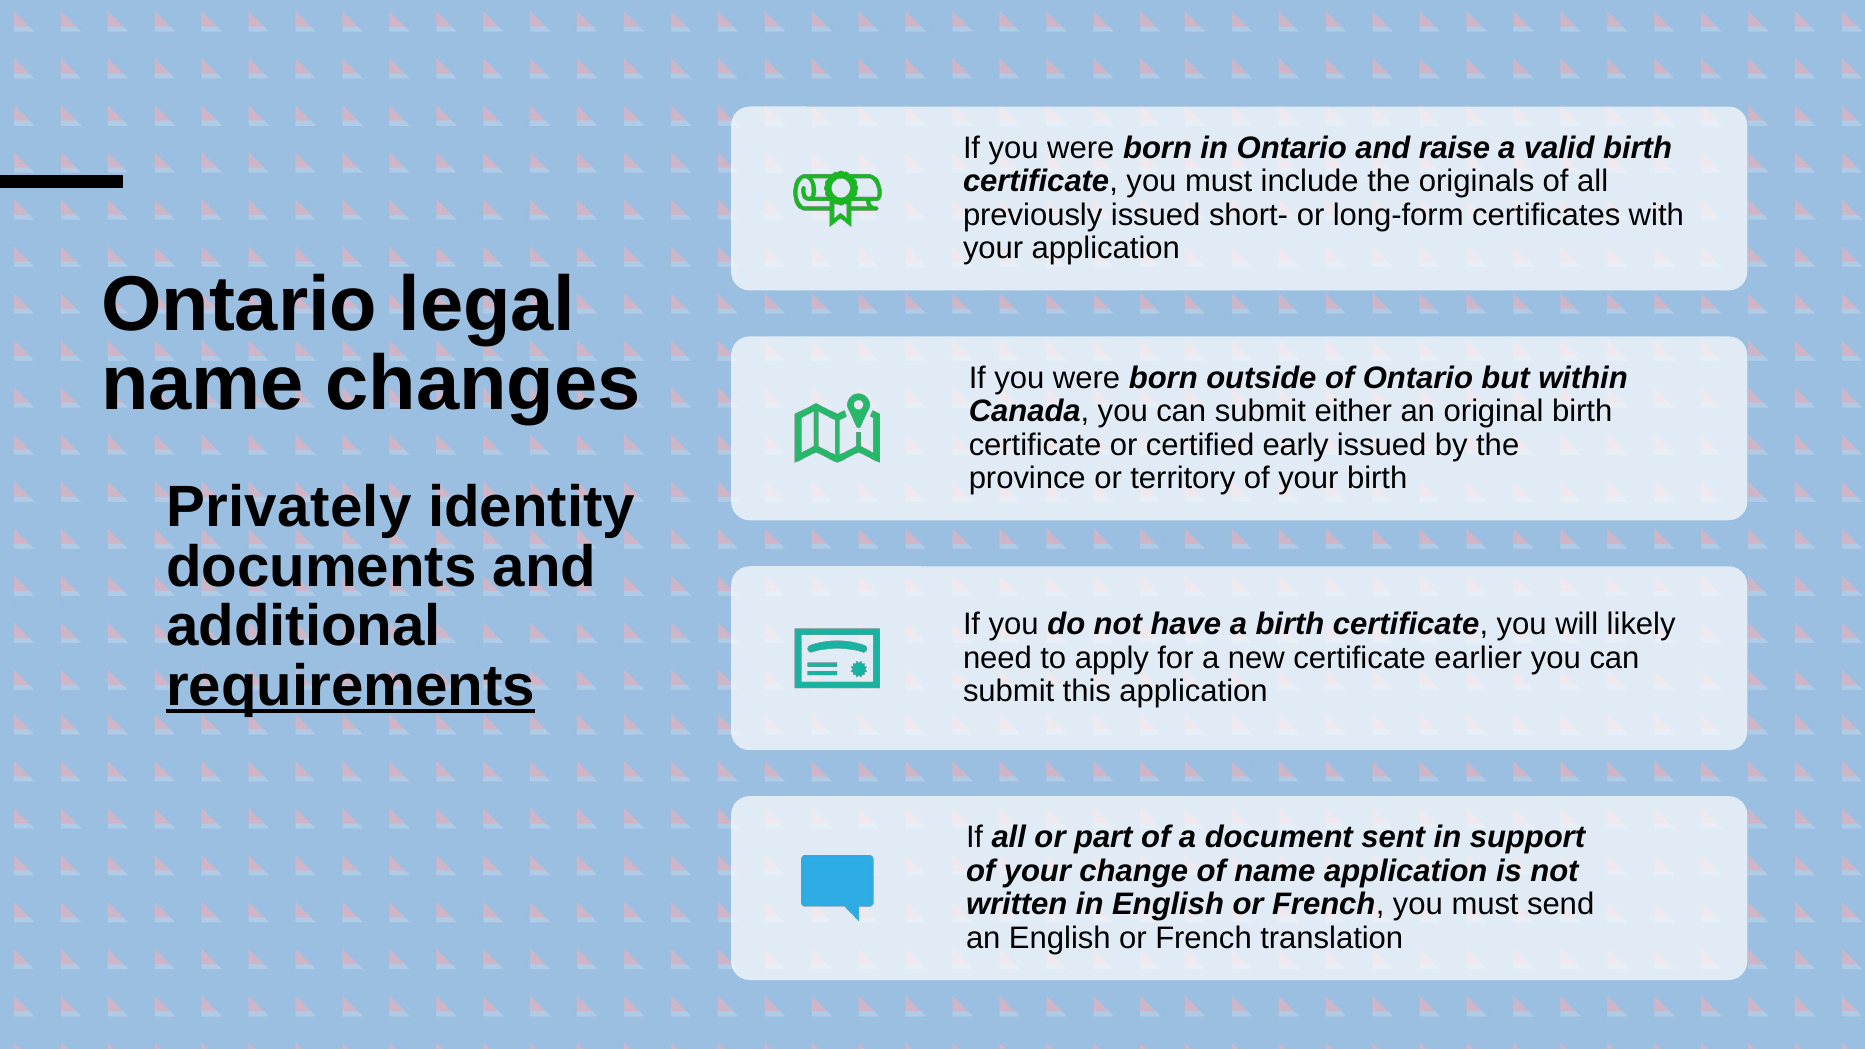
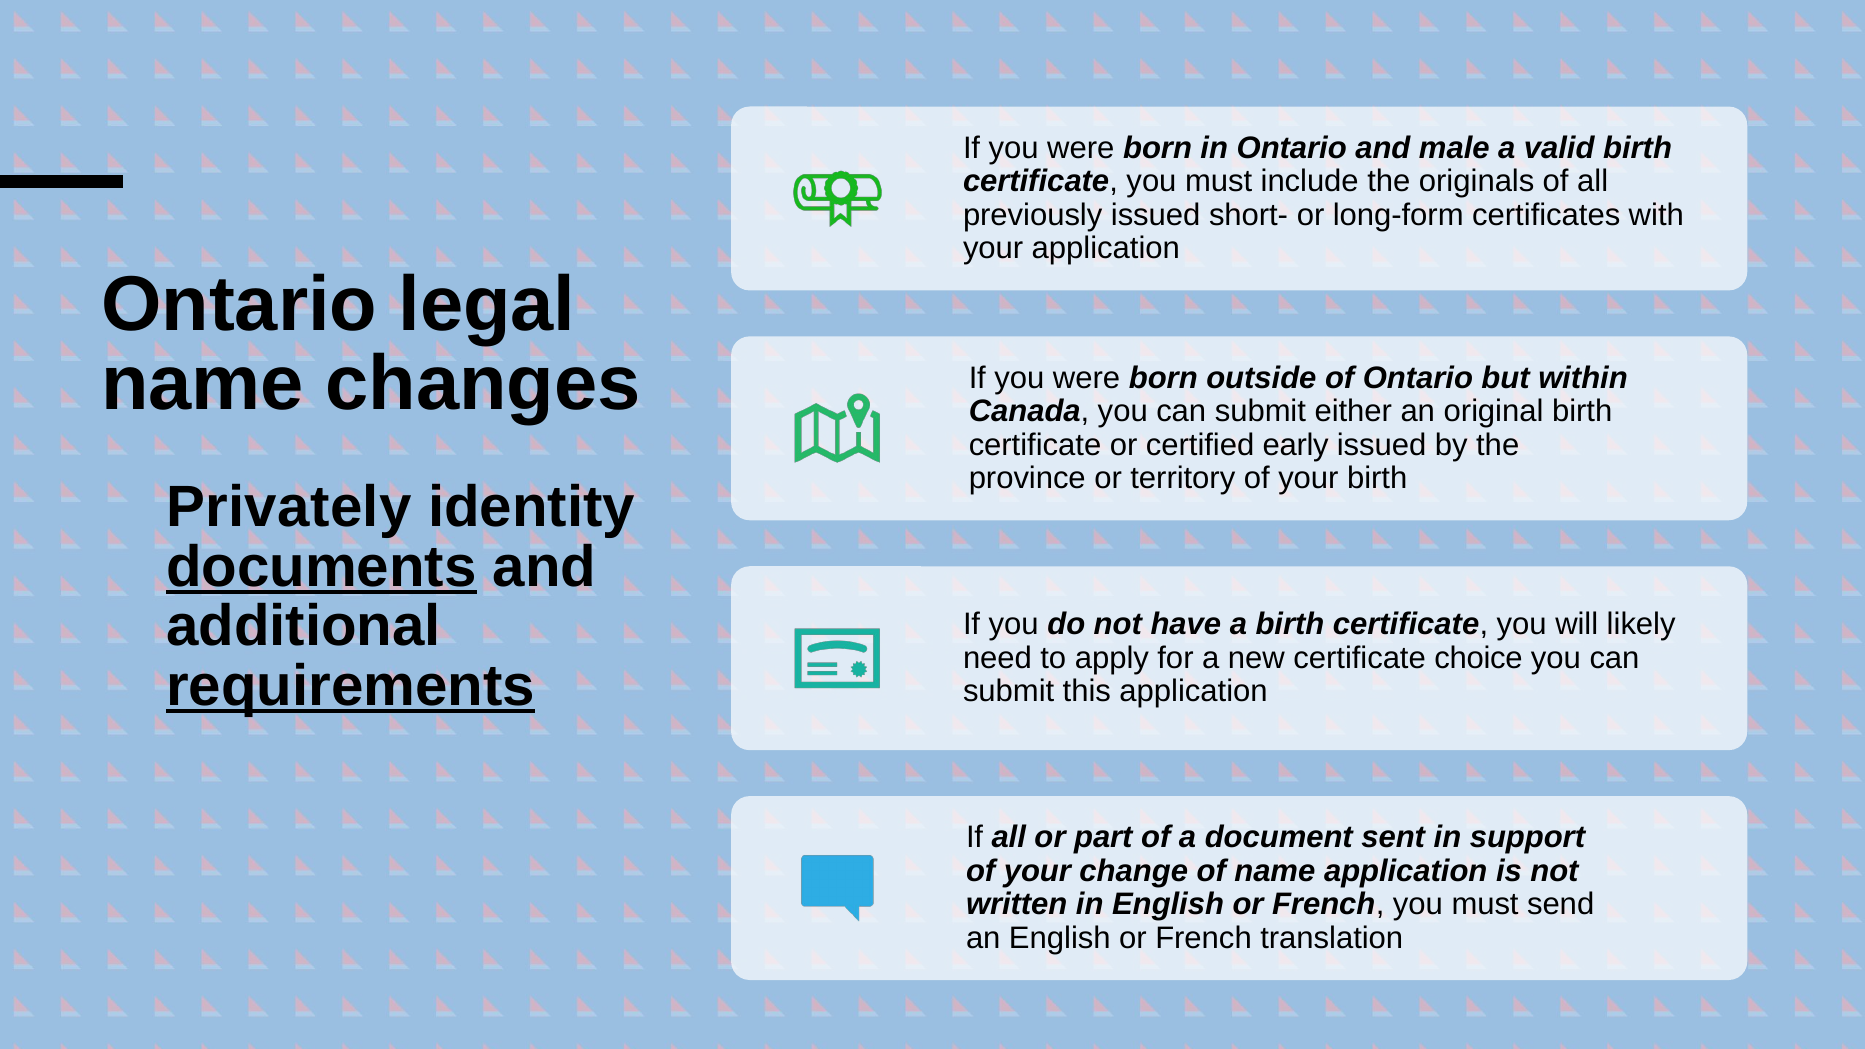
raise: raise -> male (1454, 148)
documents underline: none -> present (321, 567)
earlier: earlier -> choice (1479, 658)
